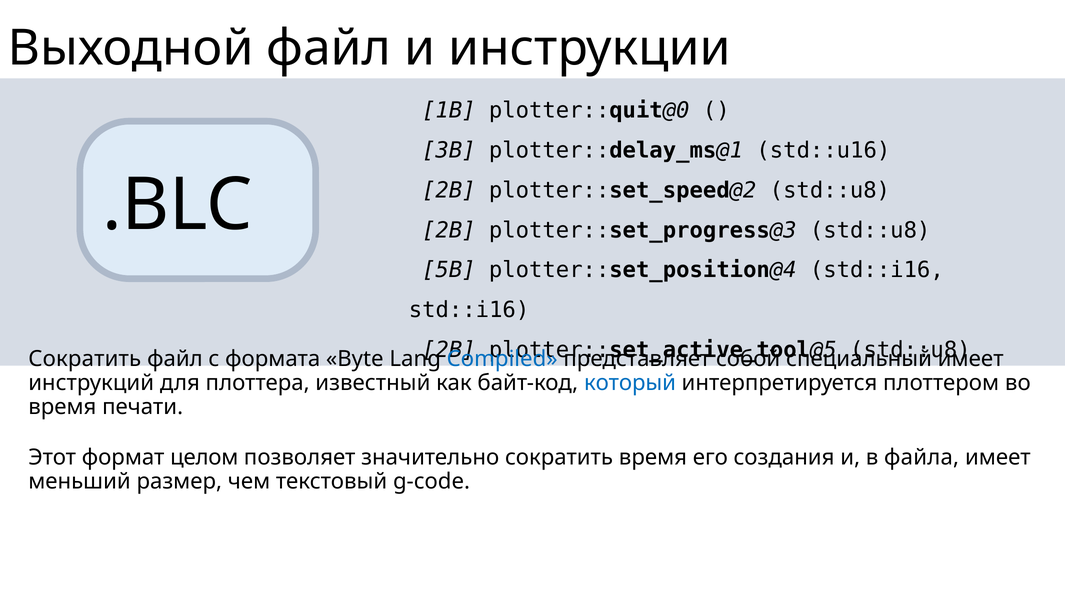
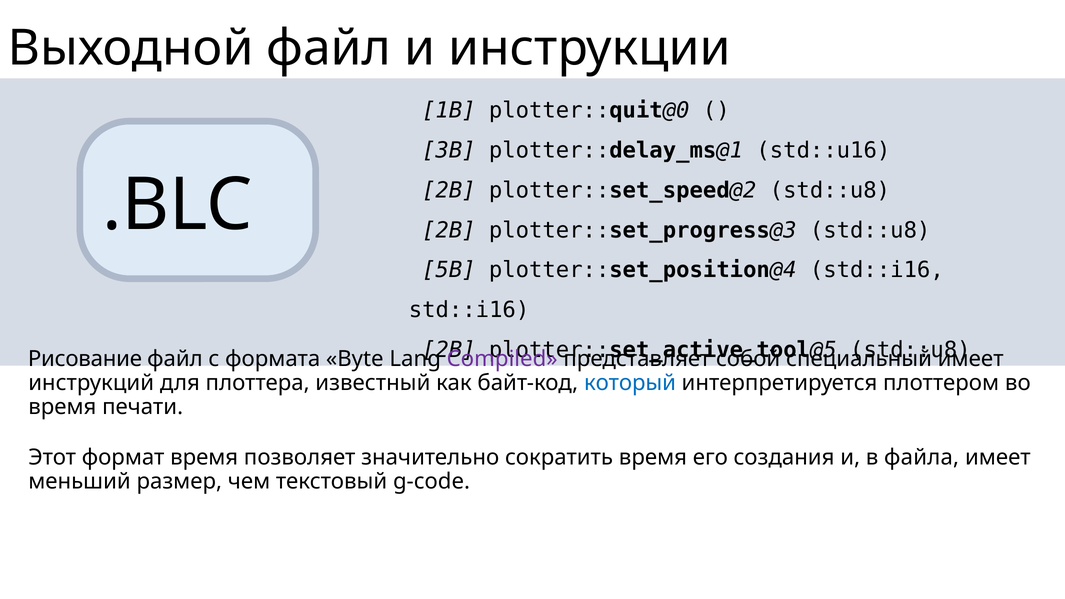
Сократить: Сократить -> Рисование (85, 359)
Compiled colour: blue -> purple (502, 359)
формат целом: целом -> время (204, 458)
